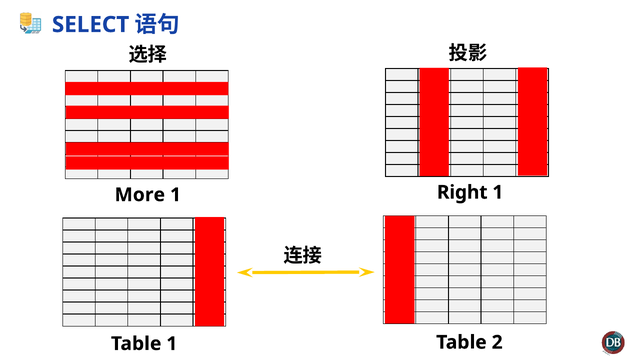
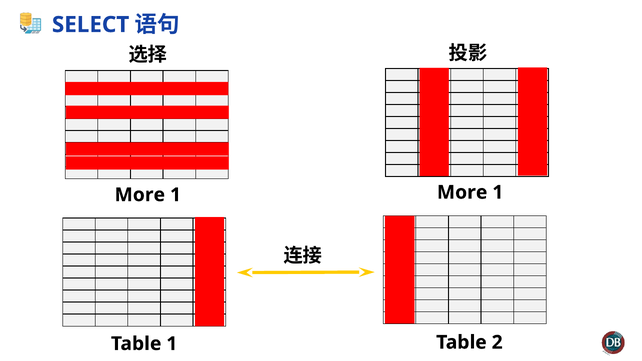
1 Right: Right -> More (462, 192)
